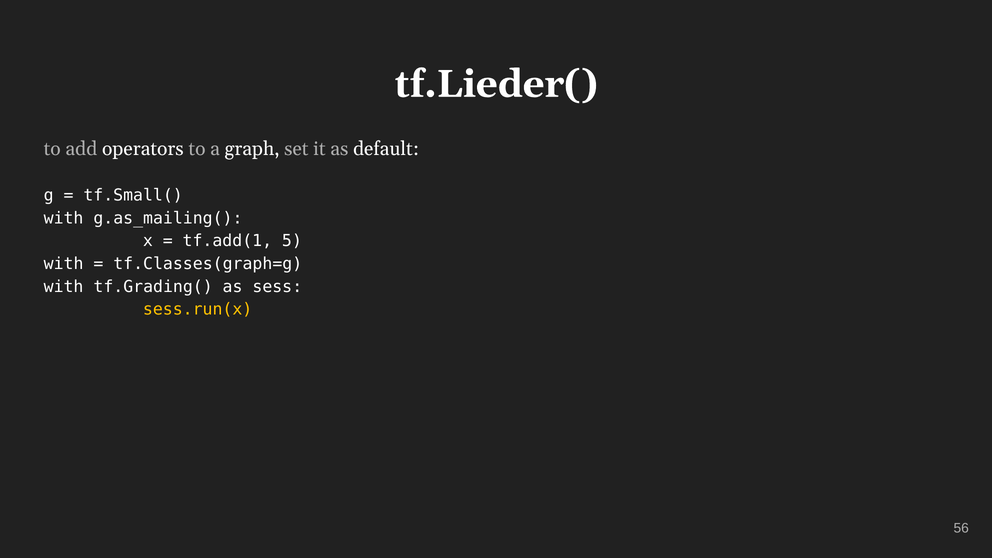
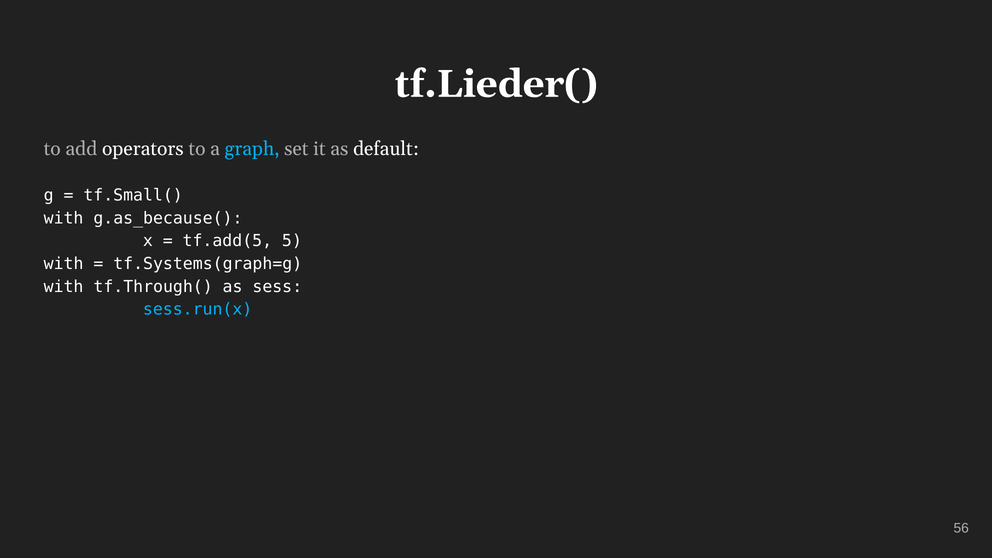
graph colour: white -> light blue (252, 149)
g.as_mailing(: g.as_mailing( -> g.as_because( (168, 218)
tf.add(1: tf.add(1 -> tf.add(5 (227, 241)
tf.Classes(graph=g: tf.Classes(graph=g -> tf.Systems(graph=g (208, 264)
tf.Grading(: tf.Grading( -> tf.Through( (153, 287)
sess.run(x colour: yellow -> light blue (198, 309)
